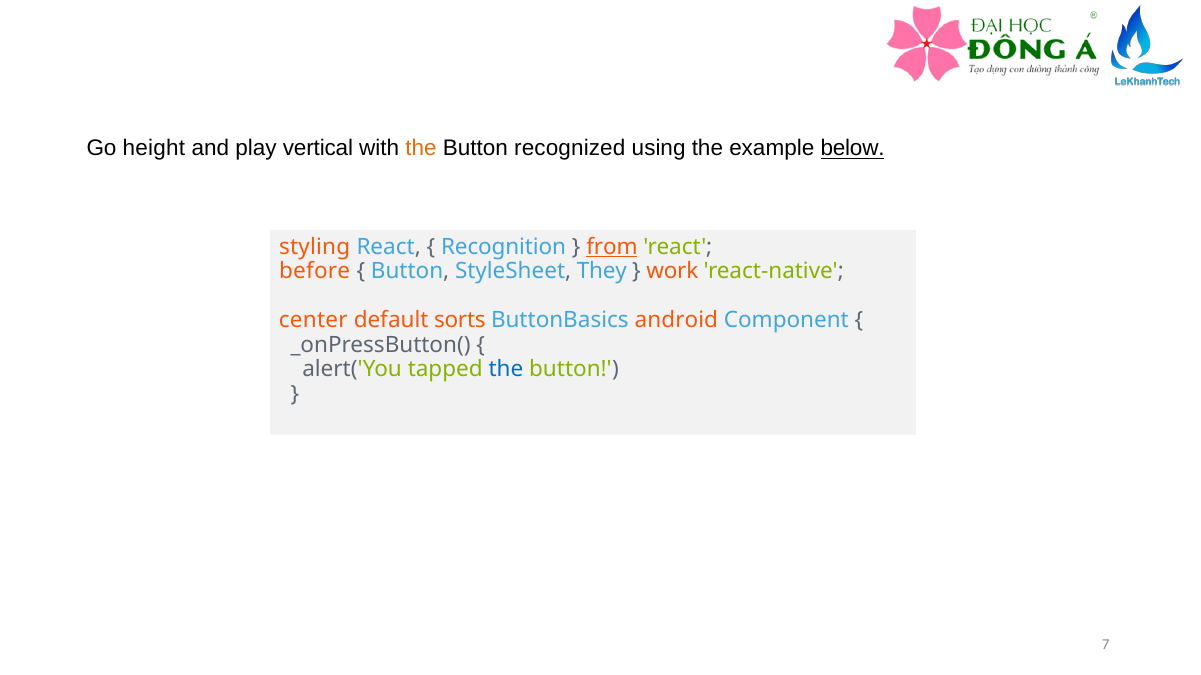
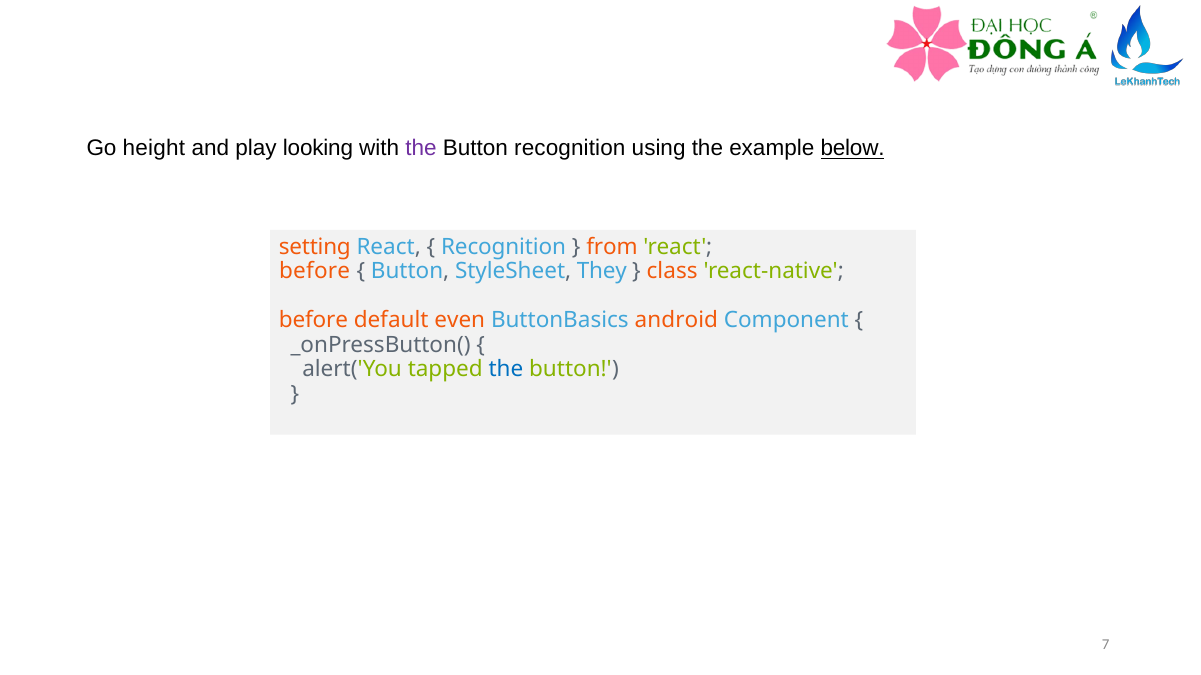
vertical: vertical -> looking (318, 149)
the colour: orange -> purple (421, 149)
Button recognized: recognized -> recognition (570, 149)
styling: styling -> setting (315, 247)
from underline: present -> none (612, 247)
work: work -> class (672, 272)
center: center -> before (313, 321)
sorts: sorts -> even (460, 321)
